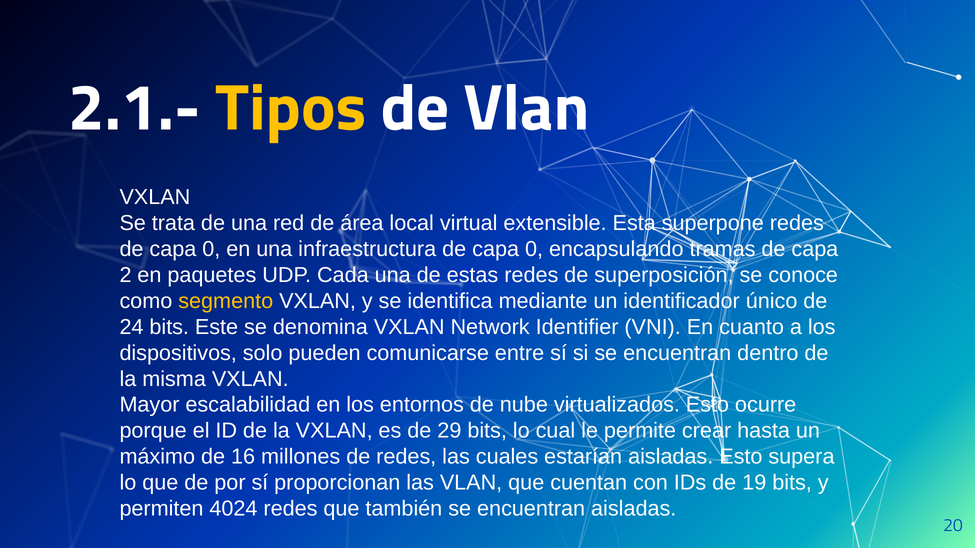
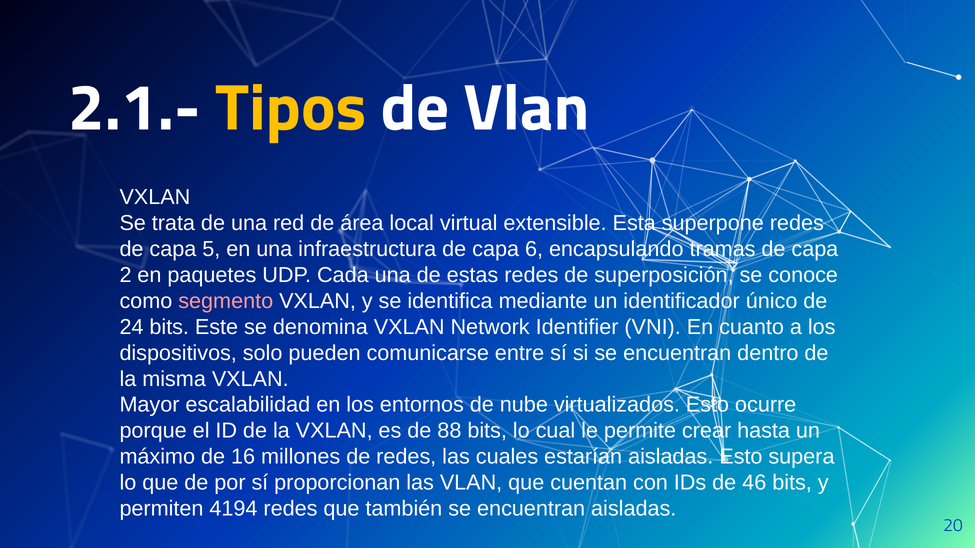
0: 0 -> 5 (211, 249)
infraestructura de capa 0: 0 -> 6 (534, 249)
segmento colour: yellow -> pink (226, 301)
29: 29 -> 88 (449, 431)
19: 19 -> 46 (754, 483)
4024: 4024 -> 4194 (233, 509)
